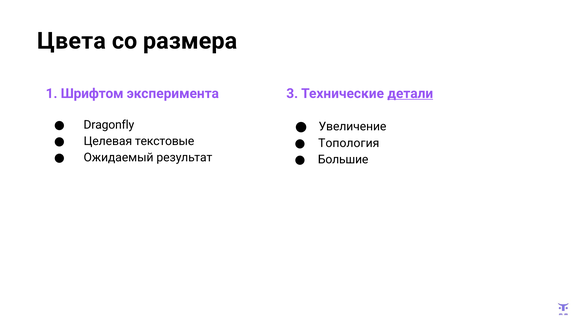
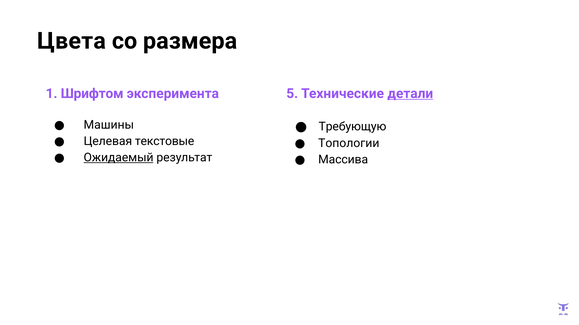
3: 3 -> 5 (292, 94)
Dragonfly: Dragonfly -> Машины (109, 125)
Увеличение: Увеличение -> Требующую (352, 127)
Топология: Топология -> Топологии (349, 144)
Ожидаемый underline: none -> present (119, 158)
Большие: Большие -> Массива (343, 160)
